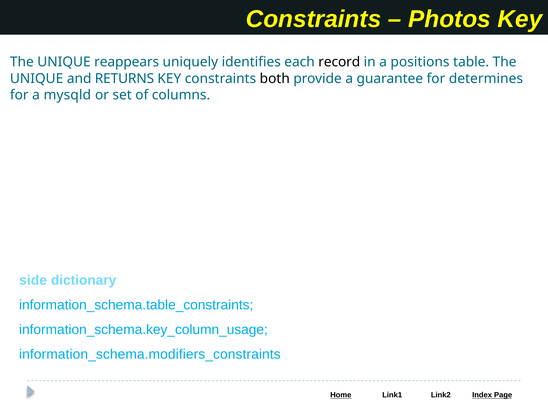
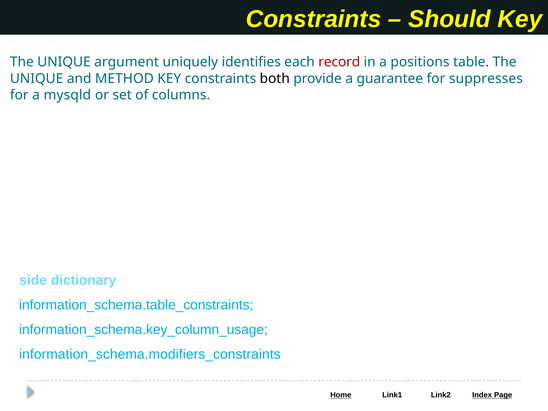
Photos: Photos -> Should (450, 19)
reappears: reappears -> argument (127, 62)
record colour: black -> red (339, 62)
RETURNS: RETURNS -> METHOD (124, 79)
determines: determines -> suppresses (486, 79)
